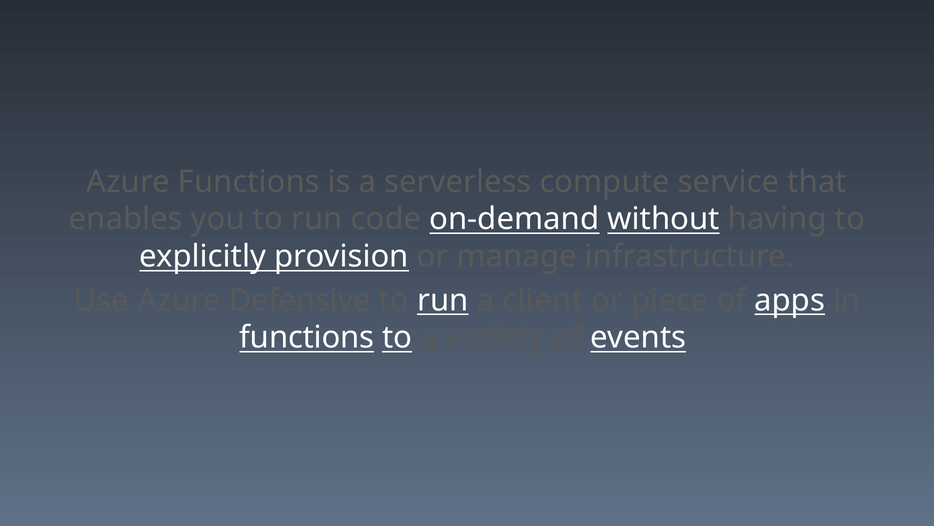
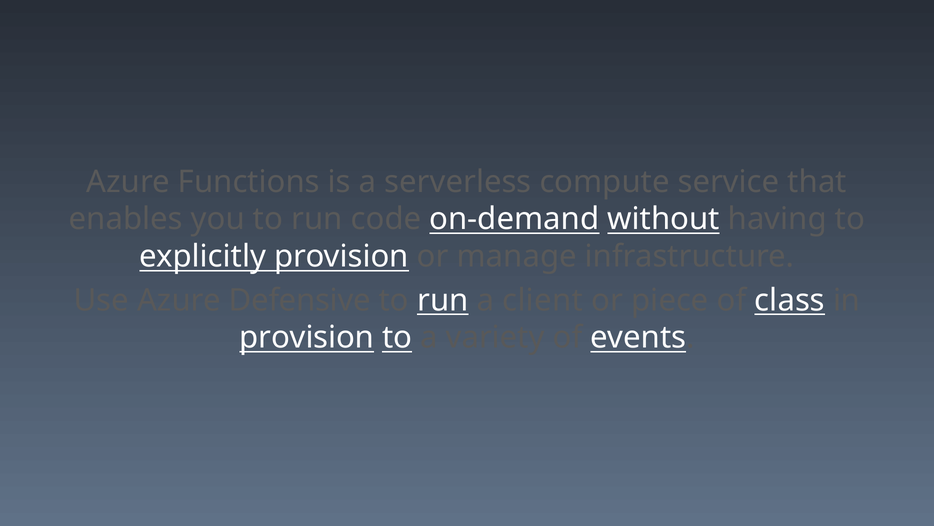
apps: apps -> class (790, 300)
functions: functions -> provision (307, 337)
